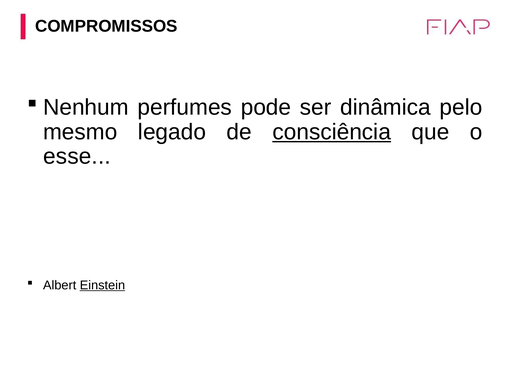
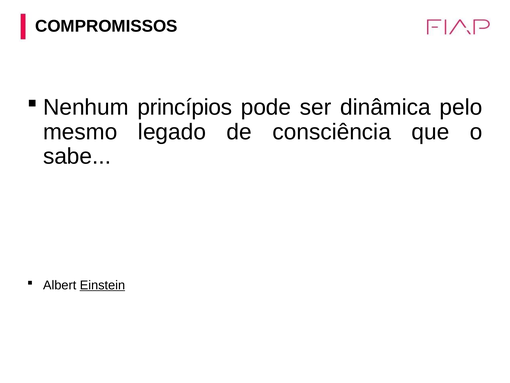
perfumes: perfumes -> princípios (185, 107)
consciência underline: present -> none (332, 132)
esse: esse -> sabe (77, 156)
